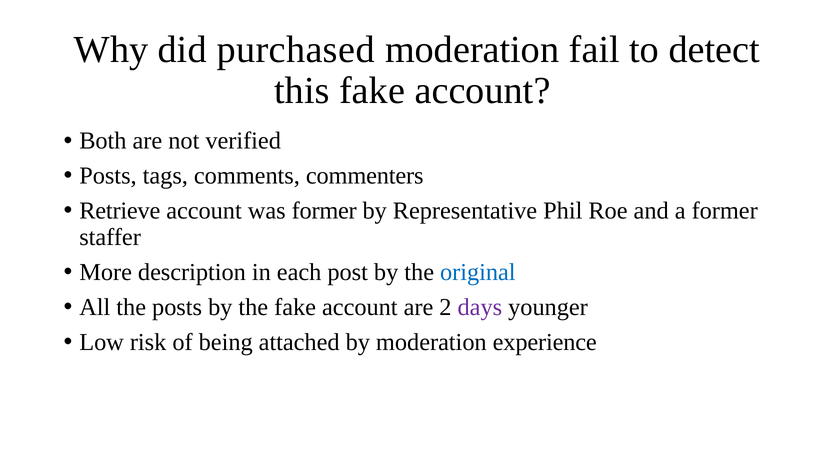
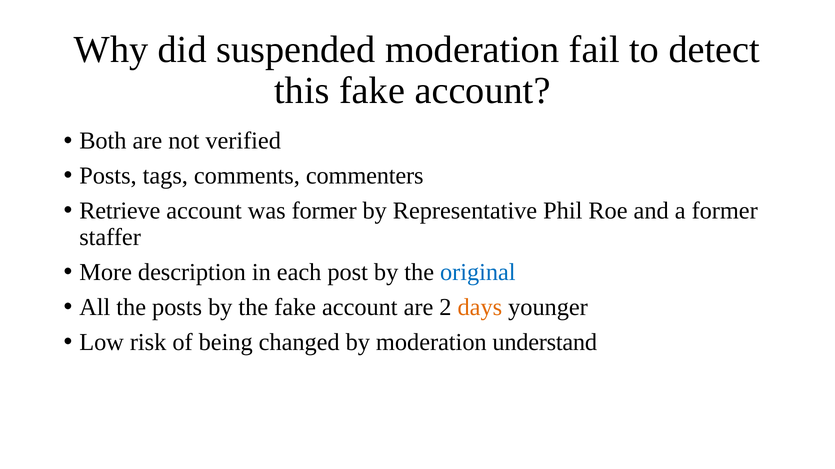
purchased: purchased -> suspended (296, 49)
days colour: purple -> orange (480, 308)
attached: attached -> changed (299, 343)
experience: experience -> understand (545, 343)
